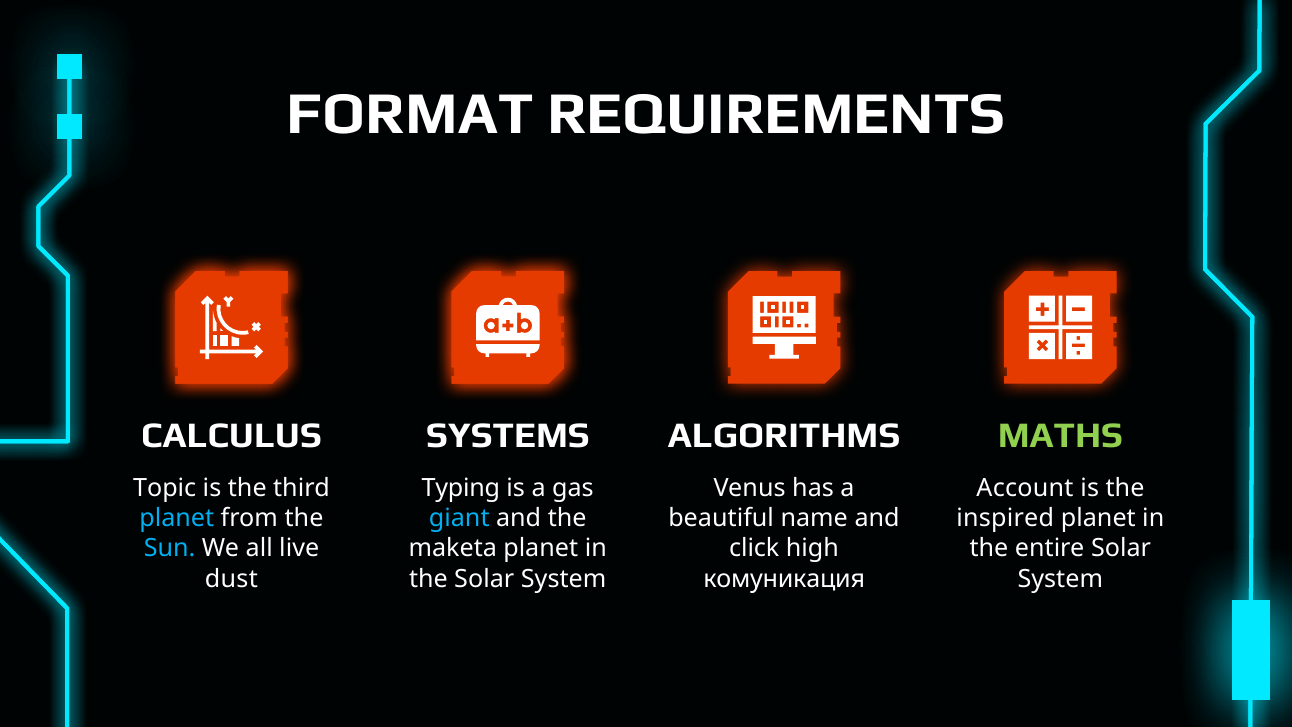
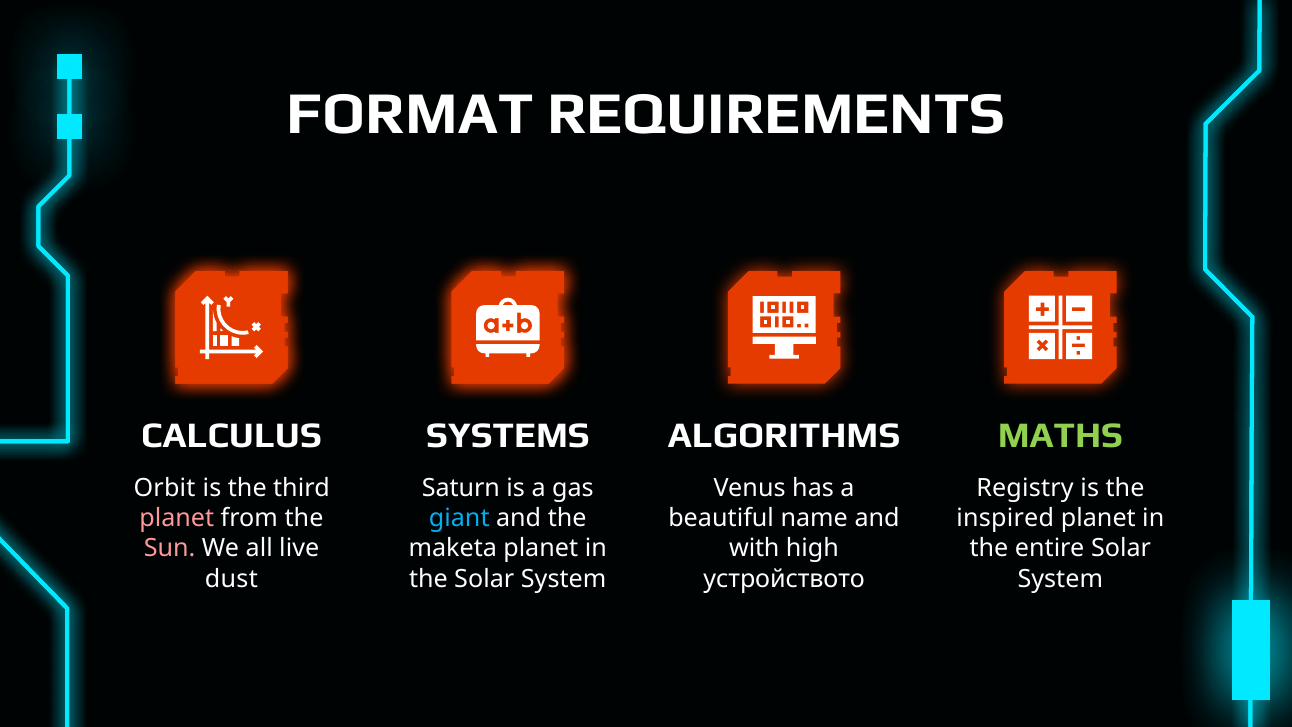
Topic: Topic -> Orbit (165, 488)
Typing: Typing -> Saturn (461, 488)
Account: Account -> Registry (1025, 488)
planet colour: light blue -> pink (177, 518)
Sun colour: light blue -> pink (170, 548)
click: click -> with (754, 548)
комуникация: комуникация -> устройството (784, 579)
